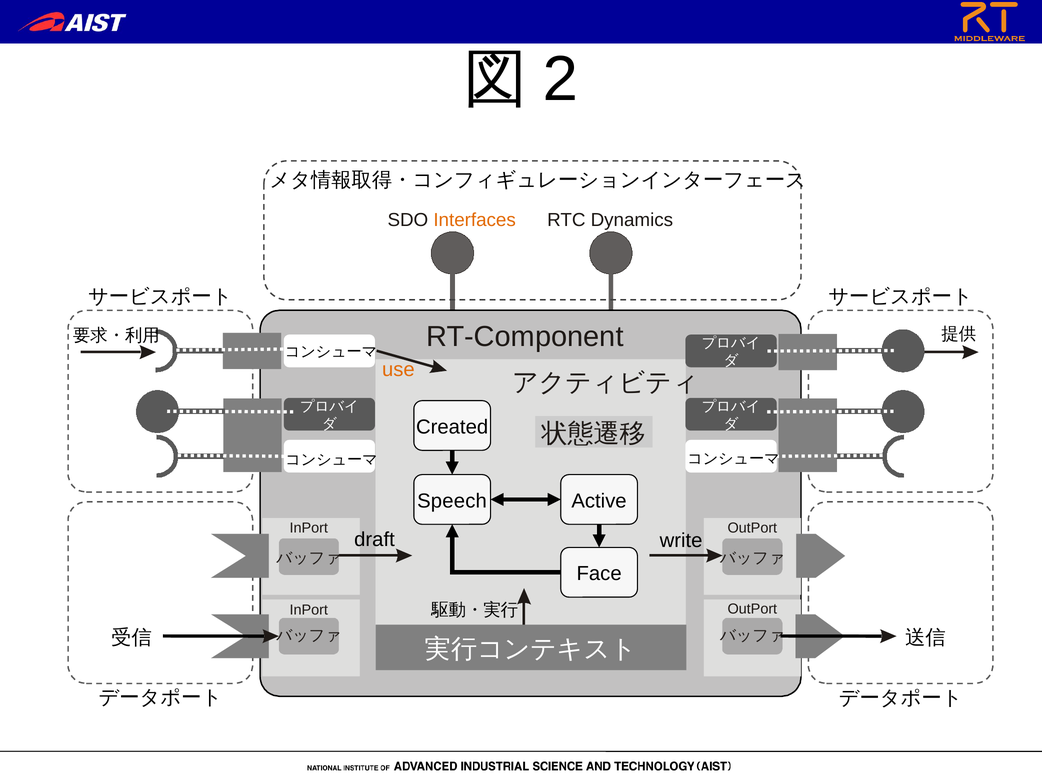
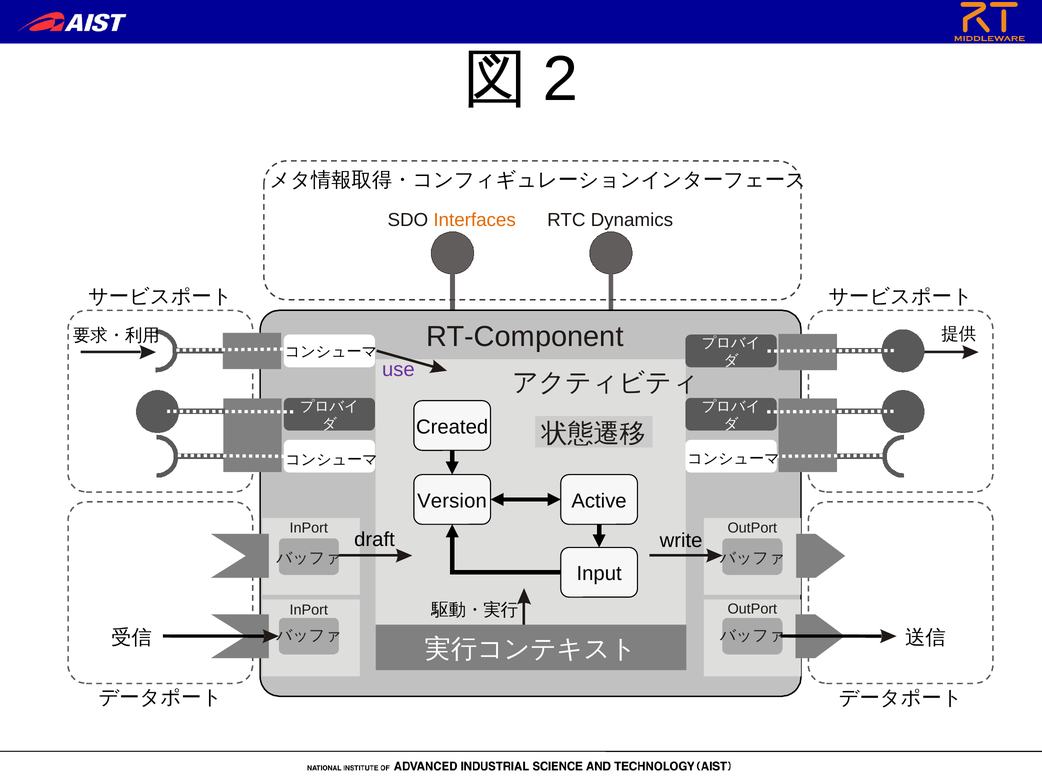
use colour: orange -> purple (398, 370)
Speech: Speech -> Version (452, 501)
Face: Face -> Input (599, 574)
